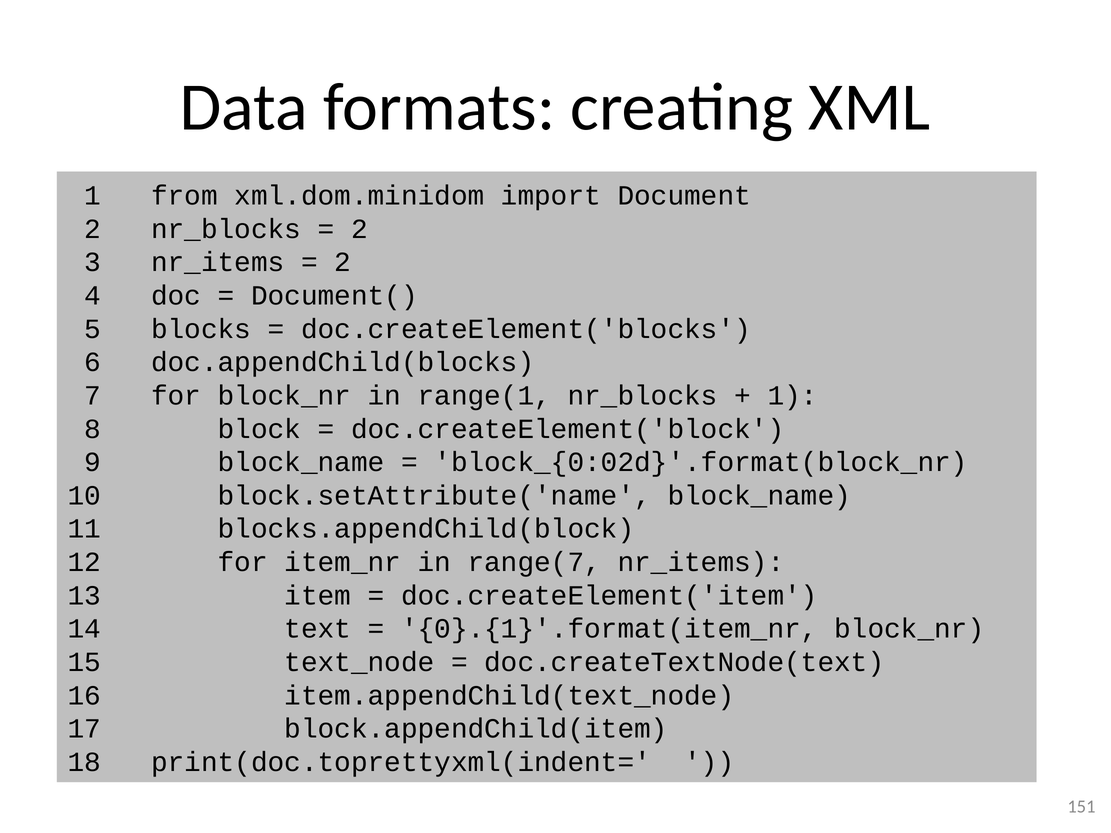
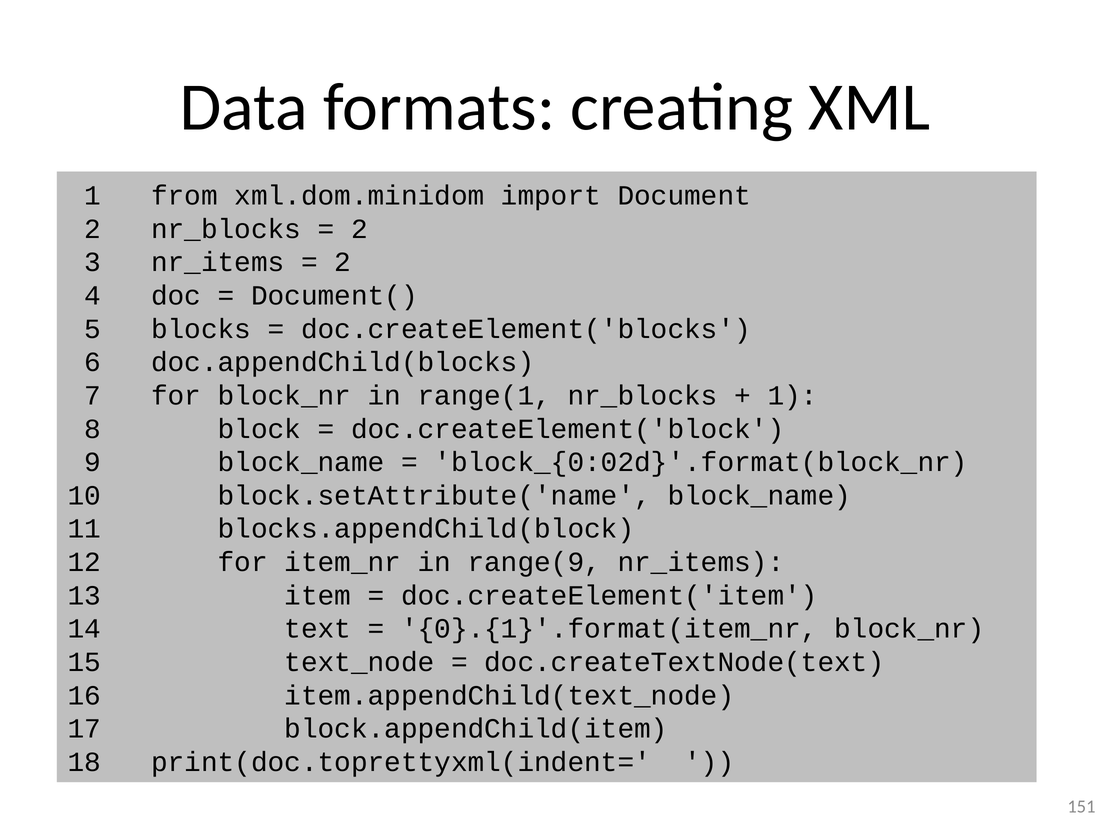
range(7: range(7 -> range(9 (534, 562)
